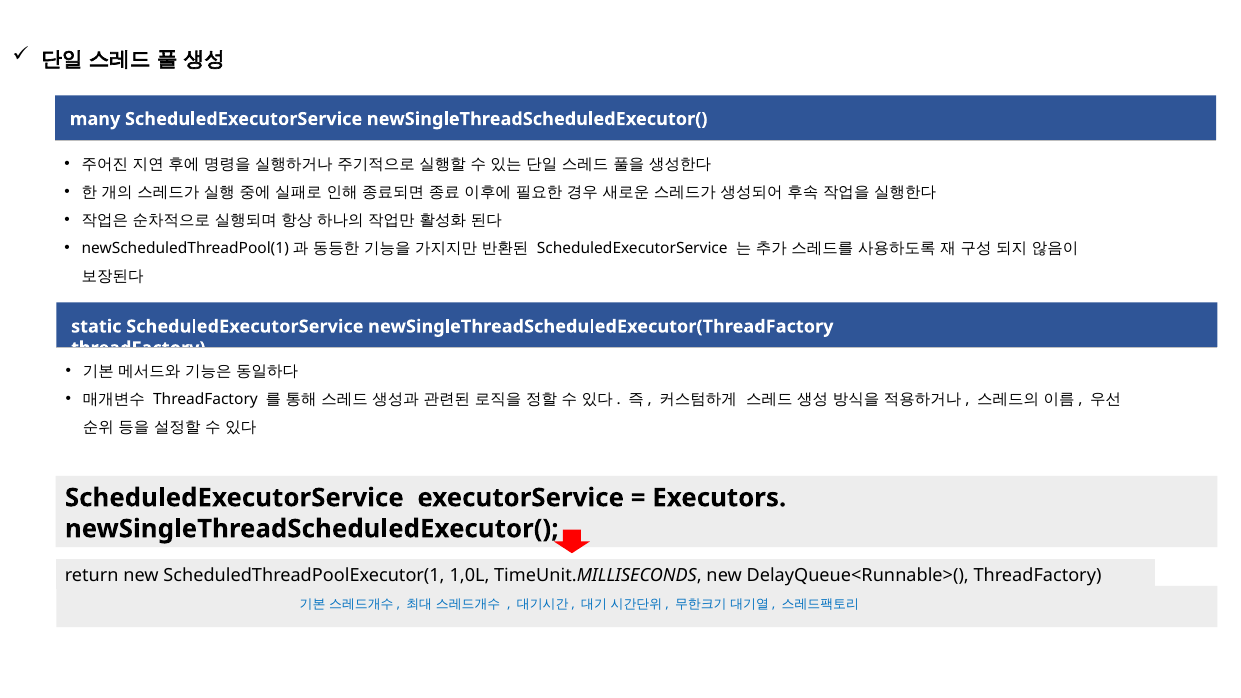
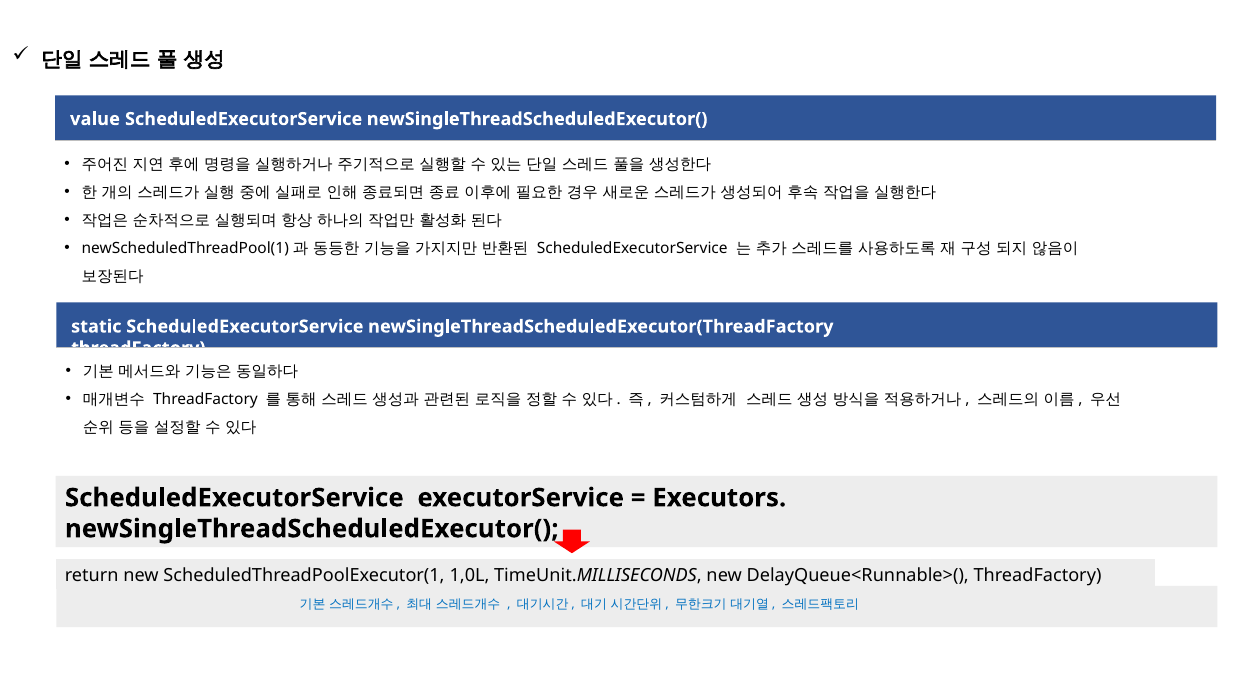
many: many -> value (95, 119)
